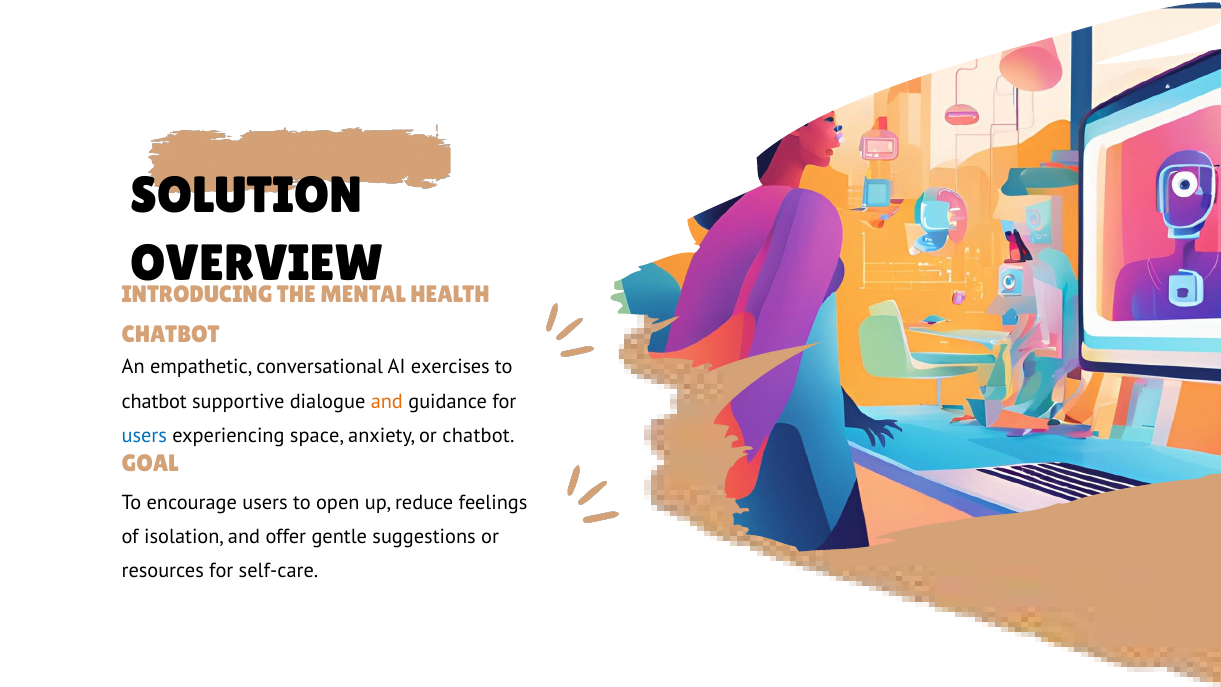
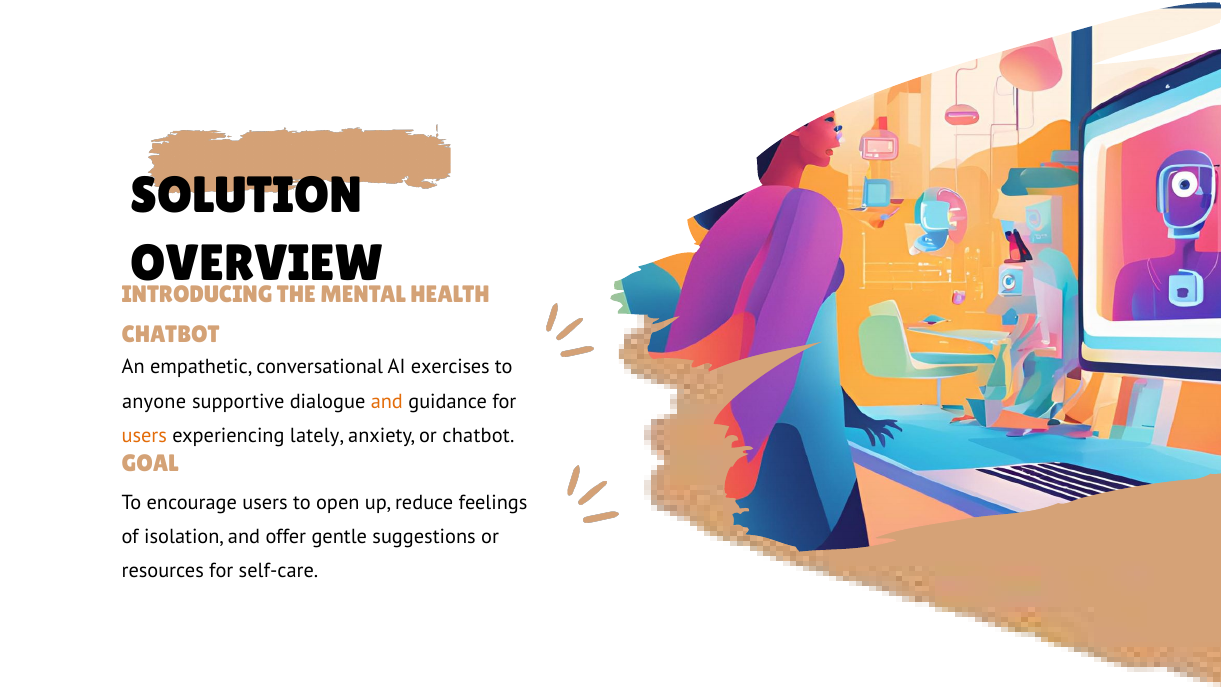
chatbot: chatbot -> anyone (154, 401)
users colour: blue -> orange (144, 435)
space: space -> lately (317, 435)
